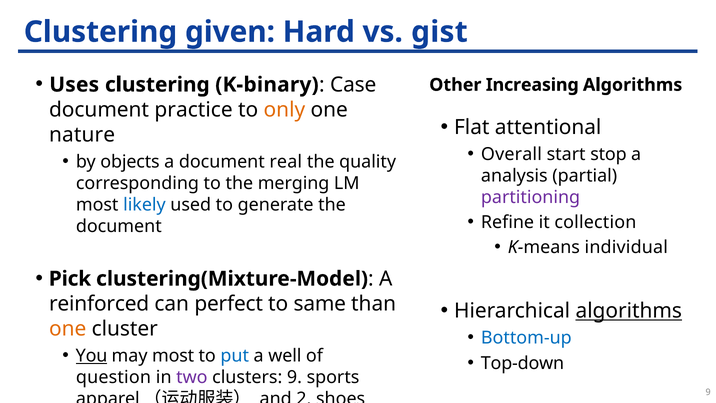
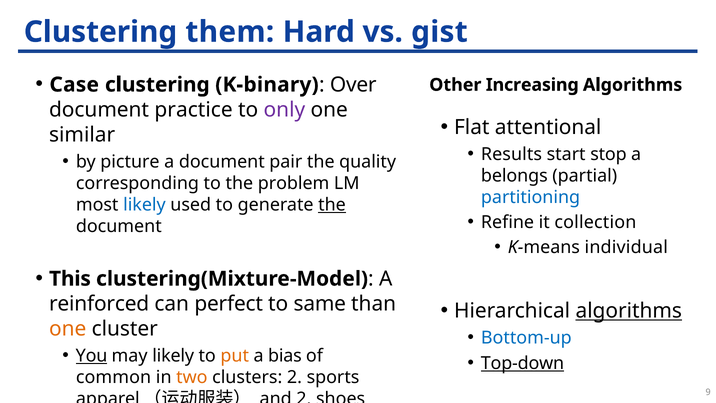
given: given -> them (230, 32)
Uses: Uses -> Case (74, 85)
Case: Case -> Over (353, 85)
only colour: orange -> purple (284, 110)
nature: nature -> similar (82, 135)
Overall: Overall -> Results (511, 154)
objects: objects -> picture (130, 162)
real: real -> pair (286, 162)
analysis: analysis -> belongs (514, 176)
merging: merging -> problem (294, 183)
partitioning colour: purple -> blue (531, 197)
the underline: none -> present (332, 205)
Pick: Pick -> This (70, 279)
may most: most -> likely (173, 356)
put colour: blue -> orange (235, 356)
well: well -> bias (285, 356)
Top-down underline: none -> present (522, 363)
question: question -> common (114, 377)
two colour: purple -> orange (192, 377)
clusters 9: 9 -> 2 (294, 377)
